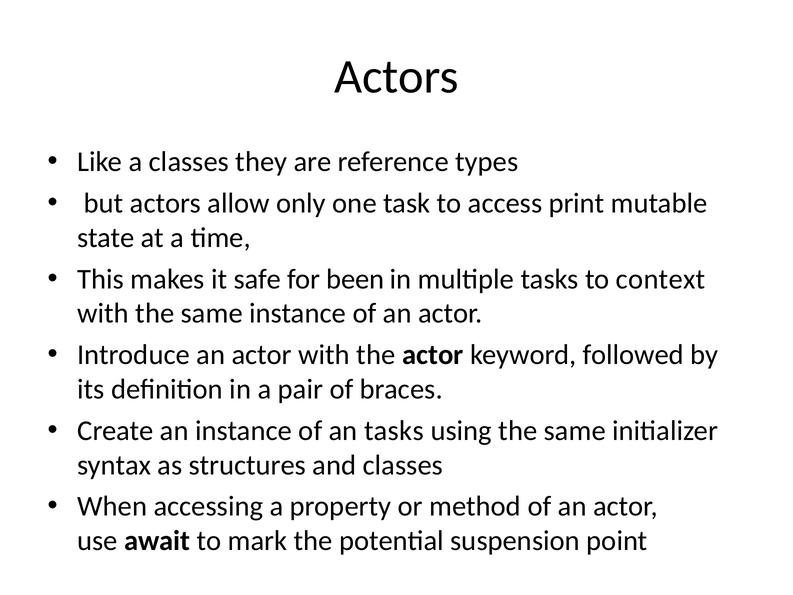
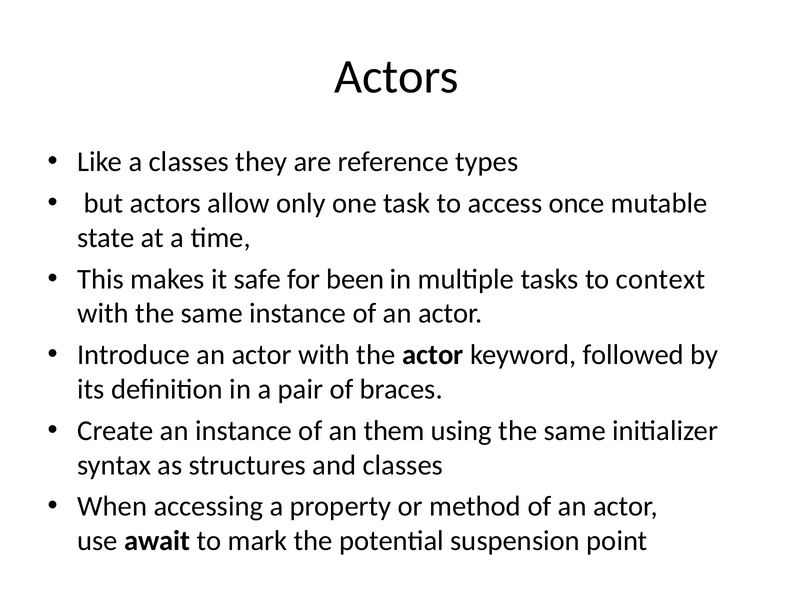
print: print -> once (577, 203)
an tasks: tasks -> them (394, 431)
